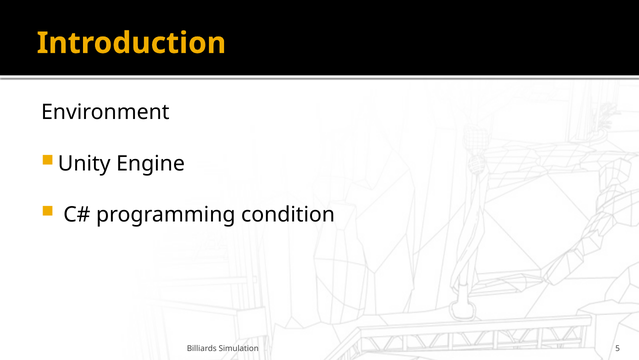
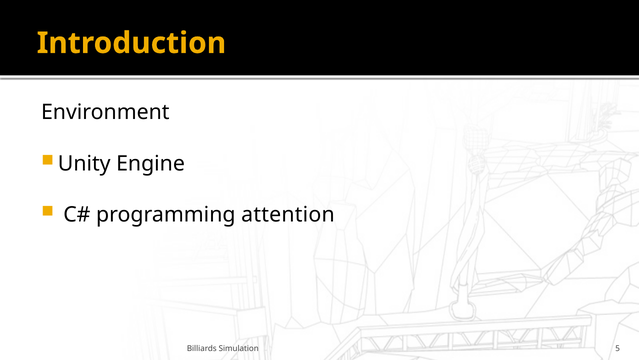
condition: condition -> attention (288, 214)
